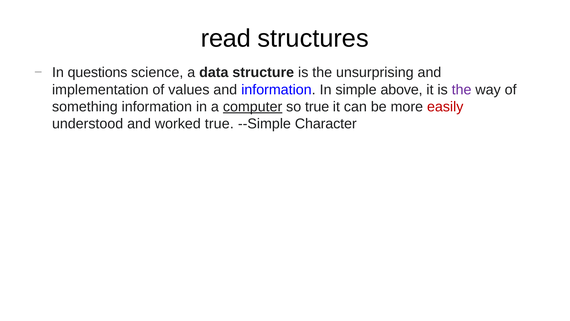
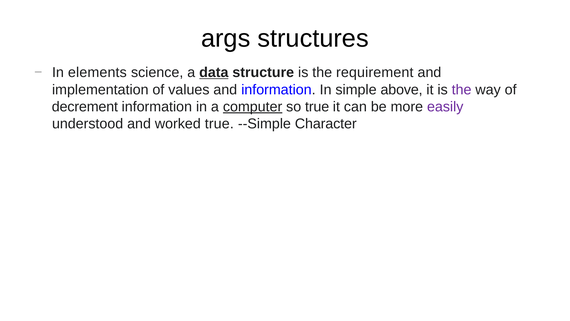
read: read -> args (226, 38)
questions: questions -> elements (97, 72)
data underline: none -> present (214, 72)
unsurprising: unsurprising -> requirement (375, 72)
something: something -> decrement (85, 107)
easily colour: red -> purple (445, 107)
